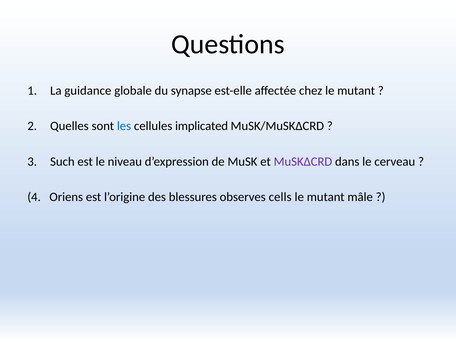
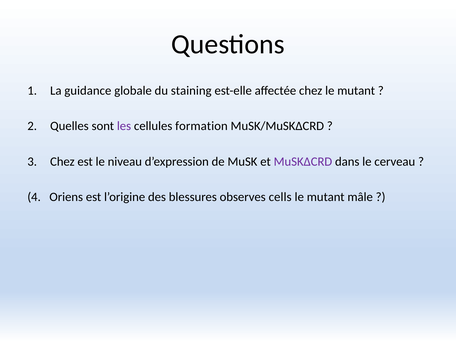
synapse: synapse -> staining (191, 91)
les colour: blue -> purple (124, 126)
implicated: implicated -> formation (201, 126)
Such: Such -> Chez (62, 162)
